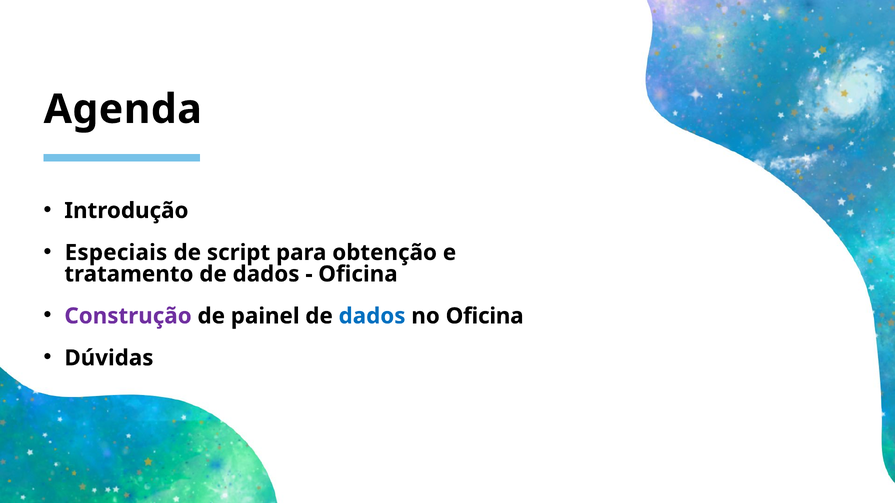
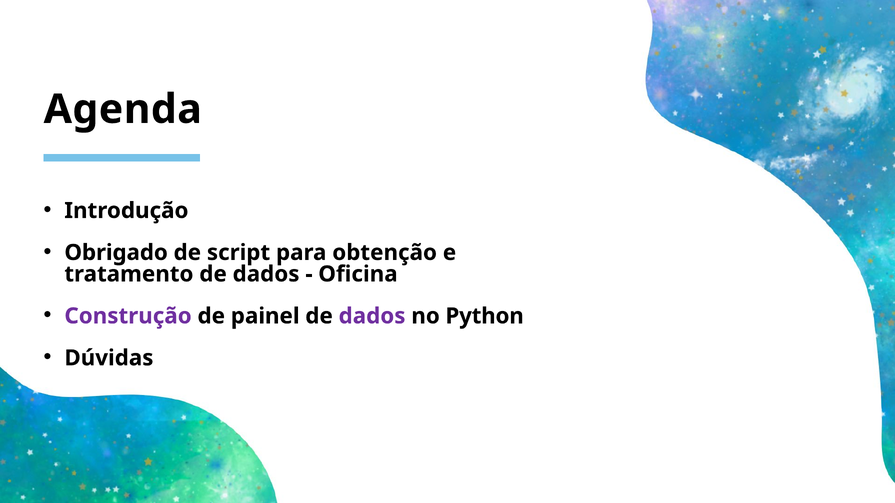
Especiais: Especiais -> Obrigado (116, 253)
dados colour: blue -> purple (372, 316)
no Oficina: Oficina -> Python (485, 316)
